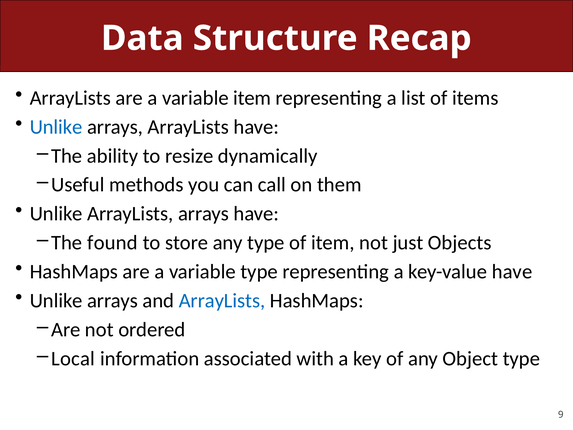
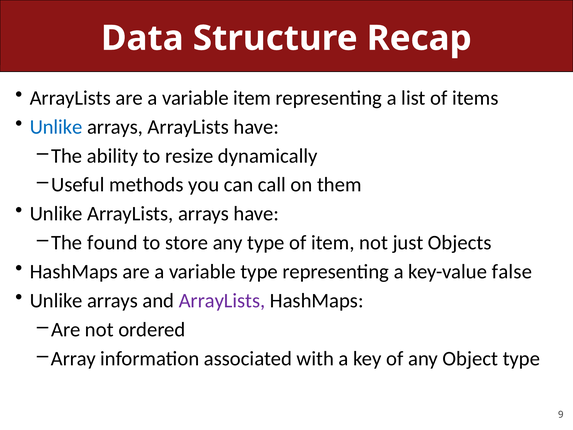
key-value have: have -> false (512, 272)
ArrayLists colour: blue -> purple (222, 300)
Local: Local -> Array (73, 358)
